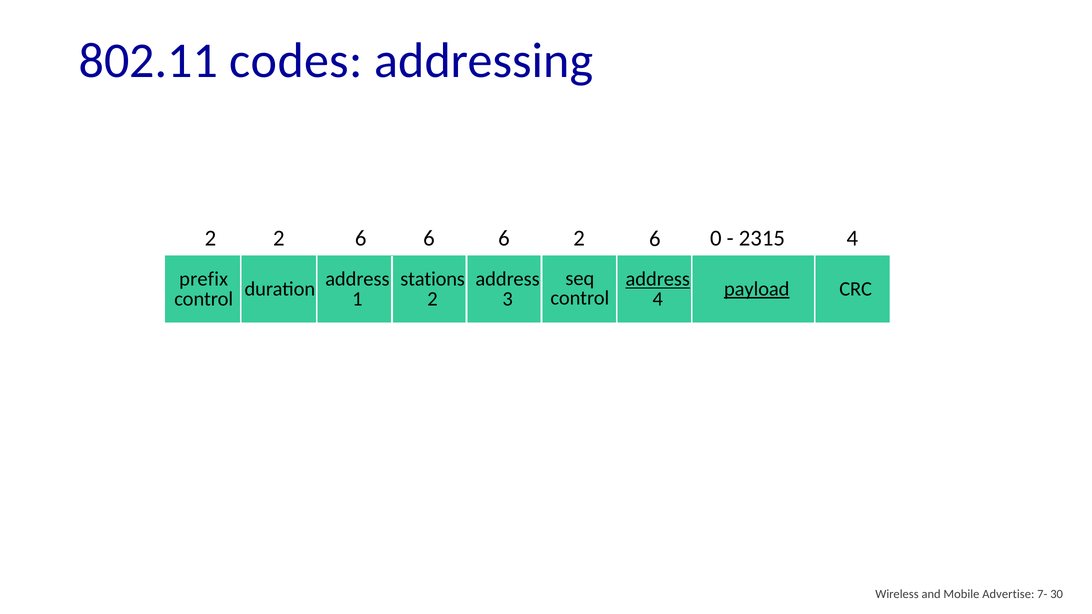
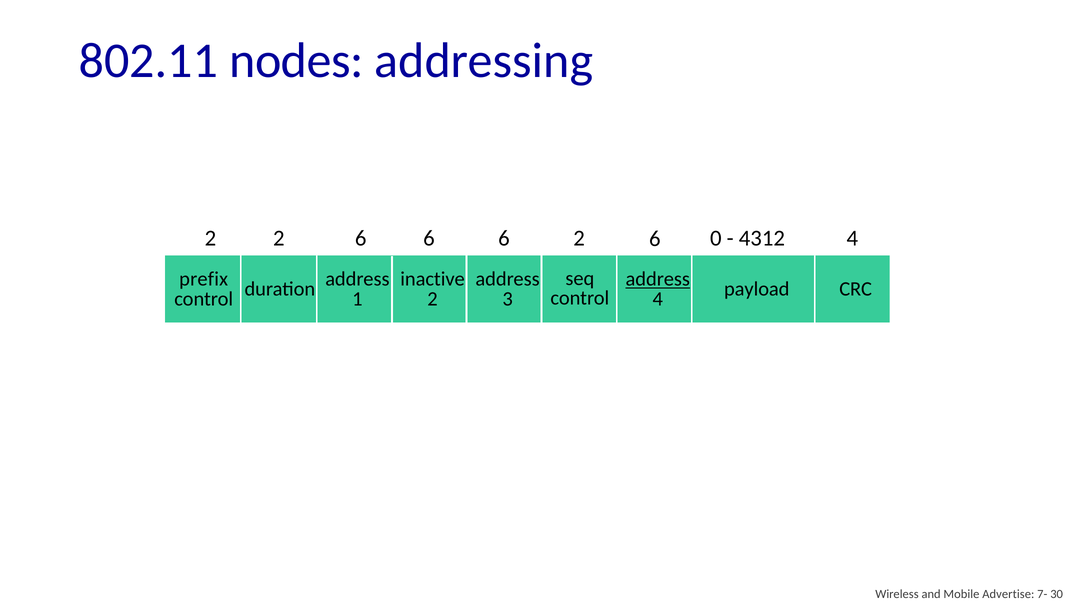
codes: codes -> nodes (296, 61)
2315: 2315 -> 4312 (762, 238)
stations: stations -> inactive (433, 279)
payload underline: present -> none (757, 289)
